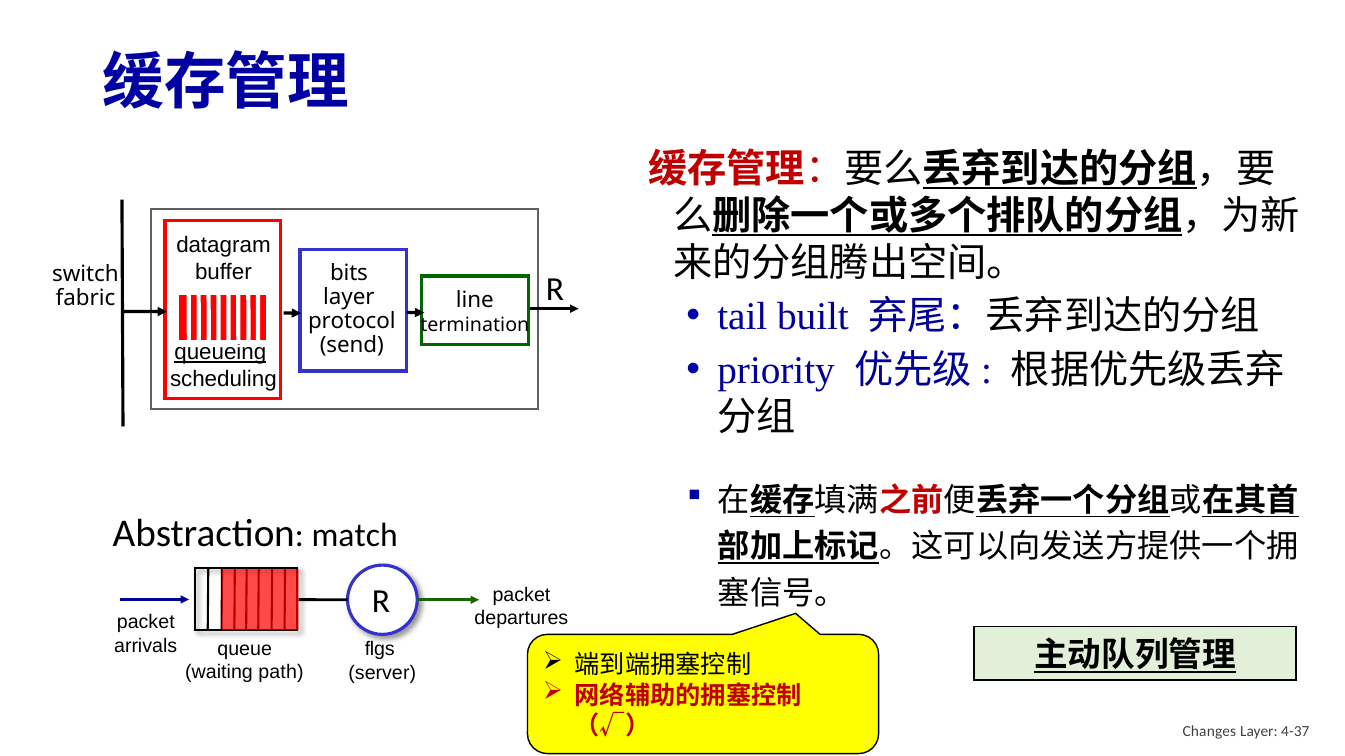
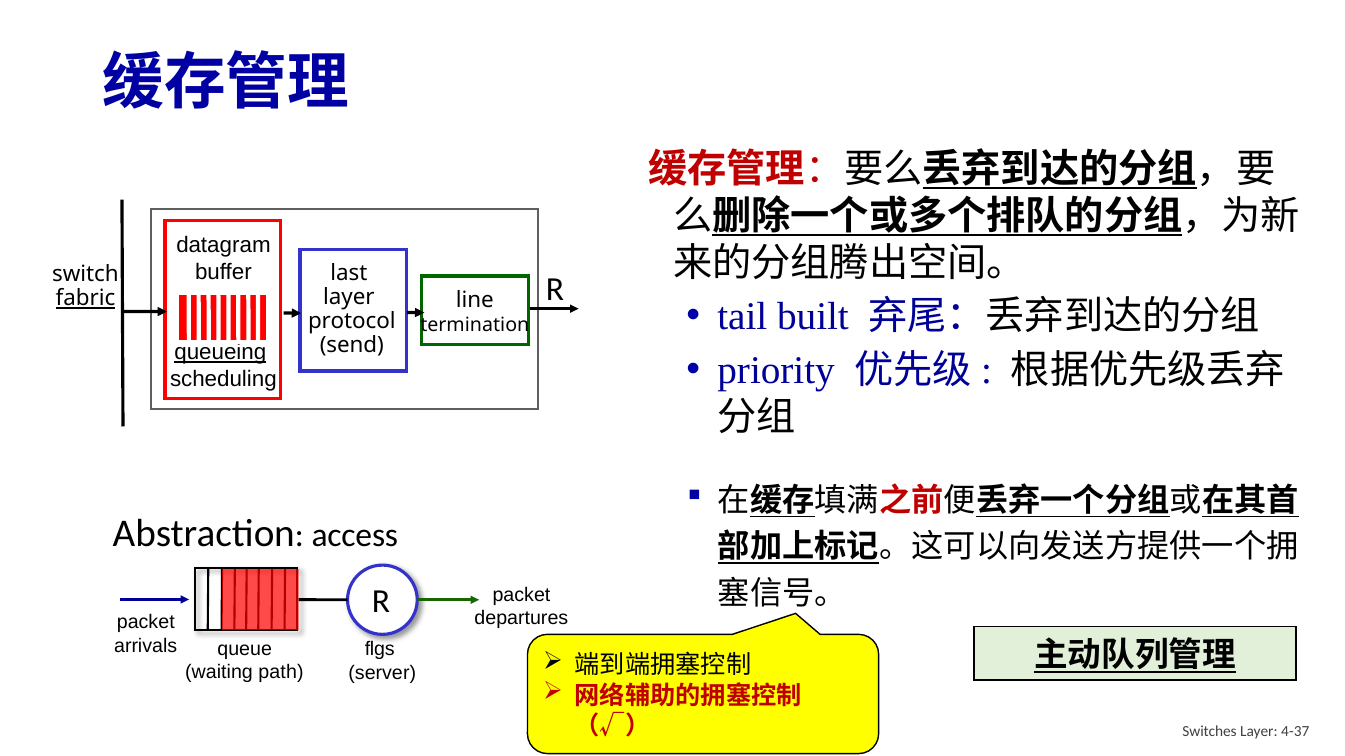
bits: bits -> last (349, 273)
fabric underline: none -> present (85, 298)
match: match -> access (355, 536)
Changes: Changes -> Switches (1210, 732)
